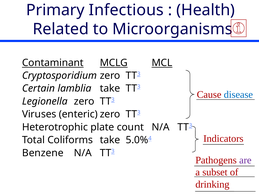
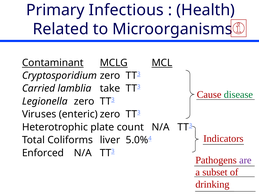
Certain: Certain -> Carried (39, 89)
disease colour: blue -> green (238, 95)
Coliforms take: take -> liver (110, 140)
Benzene: Benzene -> Enforced (43, 153)
